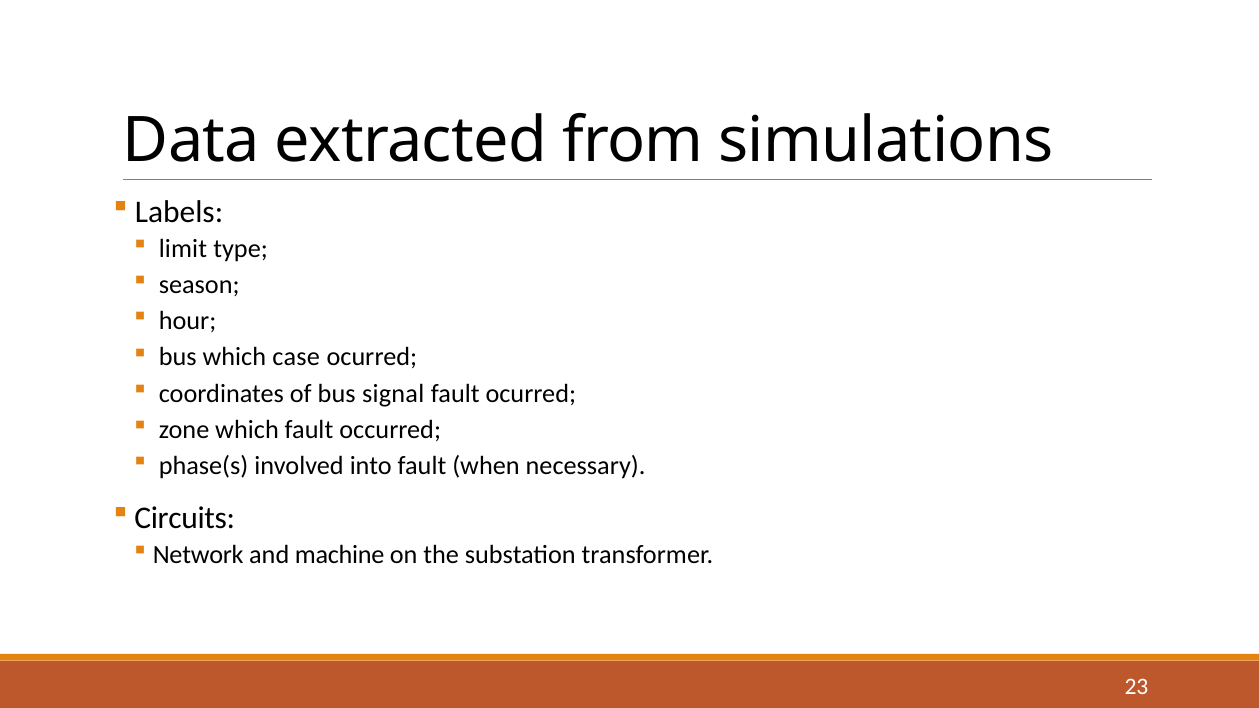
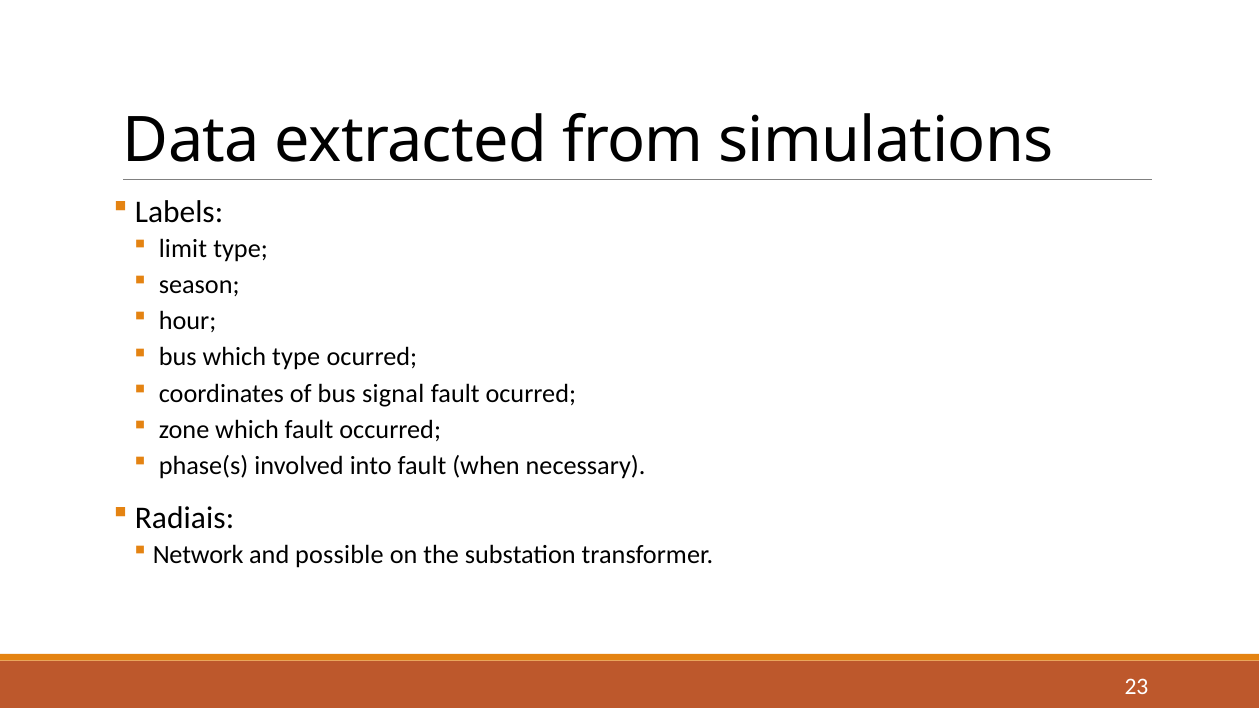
which case: case -> type (296, 357)
Circuits: Circuits -> Radiais (185, 518)
machine: machine -> possible (339, 555)
